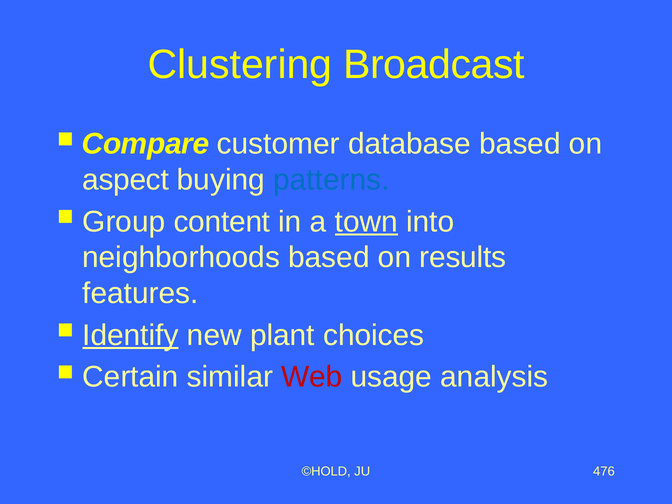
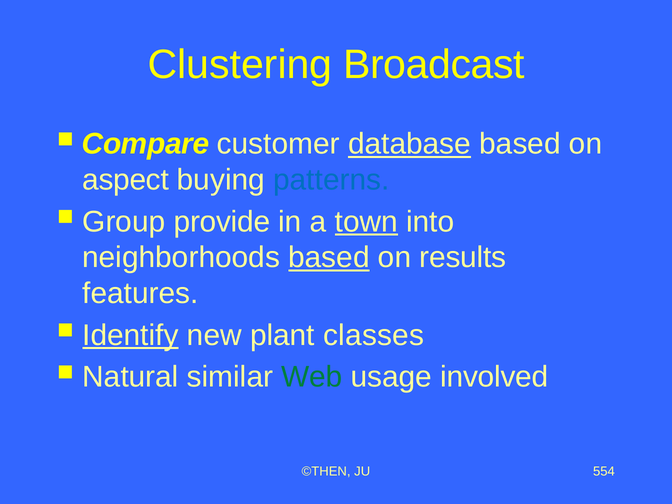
database underline: none -> present (409, 144)
content: content -> provide (222, 222)
based underline: none -> present (329, 258)
choices: choices -> classes (374, 335)
Certain: Certain -> Natural (130, 377)
Web colour: red -> green (312, 377)
analysis: analysis -> involved (494, 377)
©HOLD: ©HOLD -> ©THEN (326, 471)
476: 476 -> 554 (604, 471)
